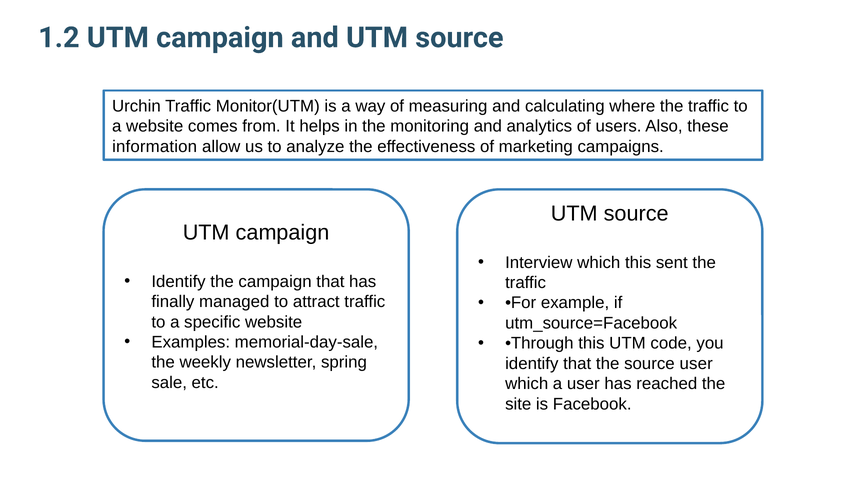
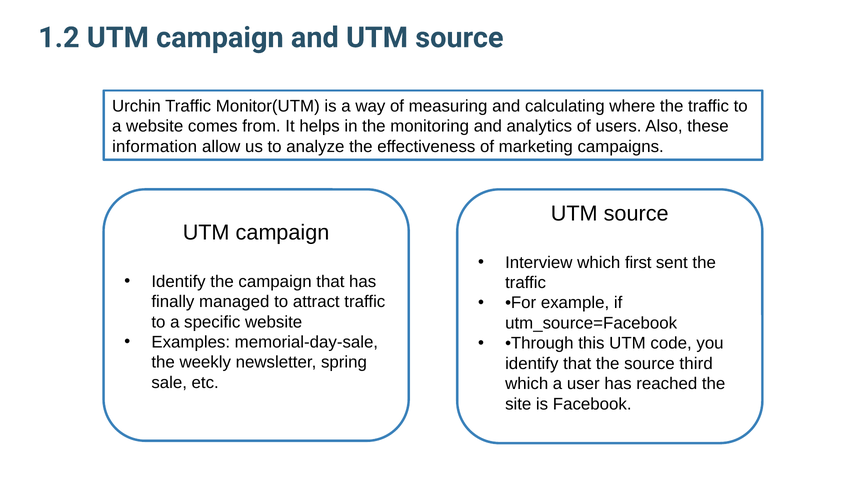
which this: this -> first (638, 263)
source user: user -> third (696, 364)
